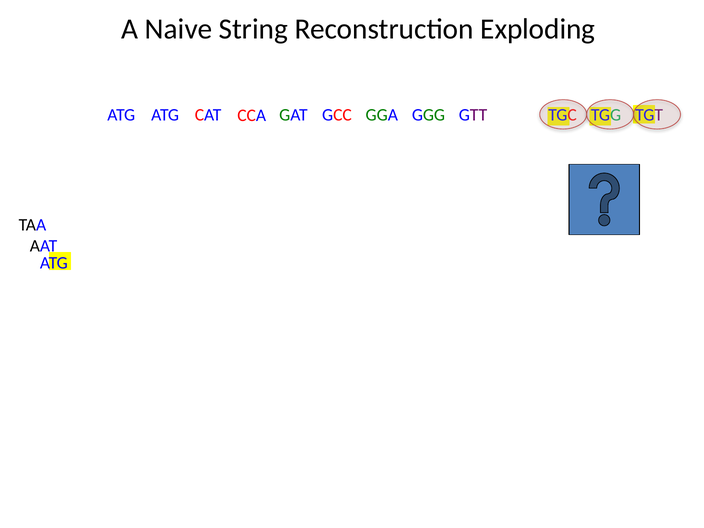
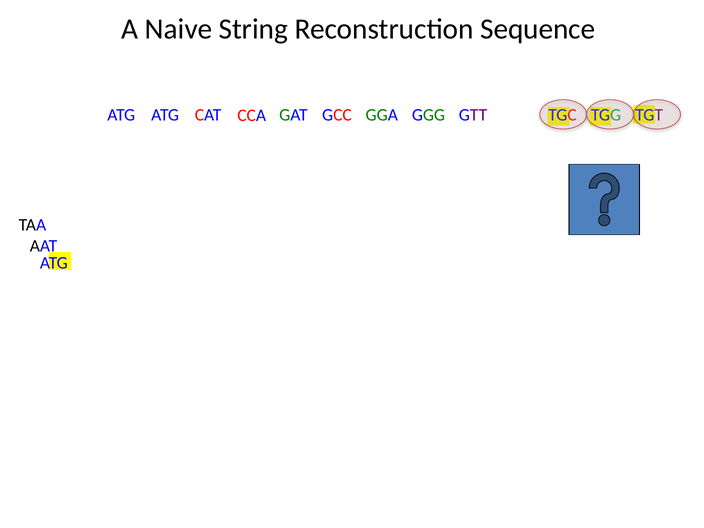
Exploding: Exploding -> Sequence (538, 29)
